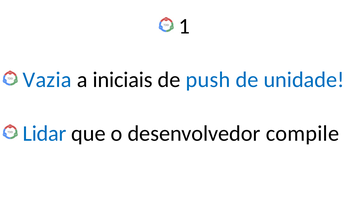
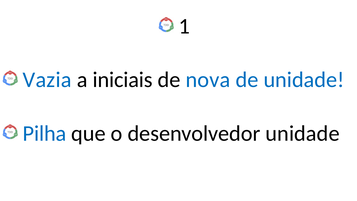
push: push -> nova (208, 80)
Lidar: Lidar -> Pilha (45, 133)
desenvolvedor compile: compile -> unidade (303, 133)
